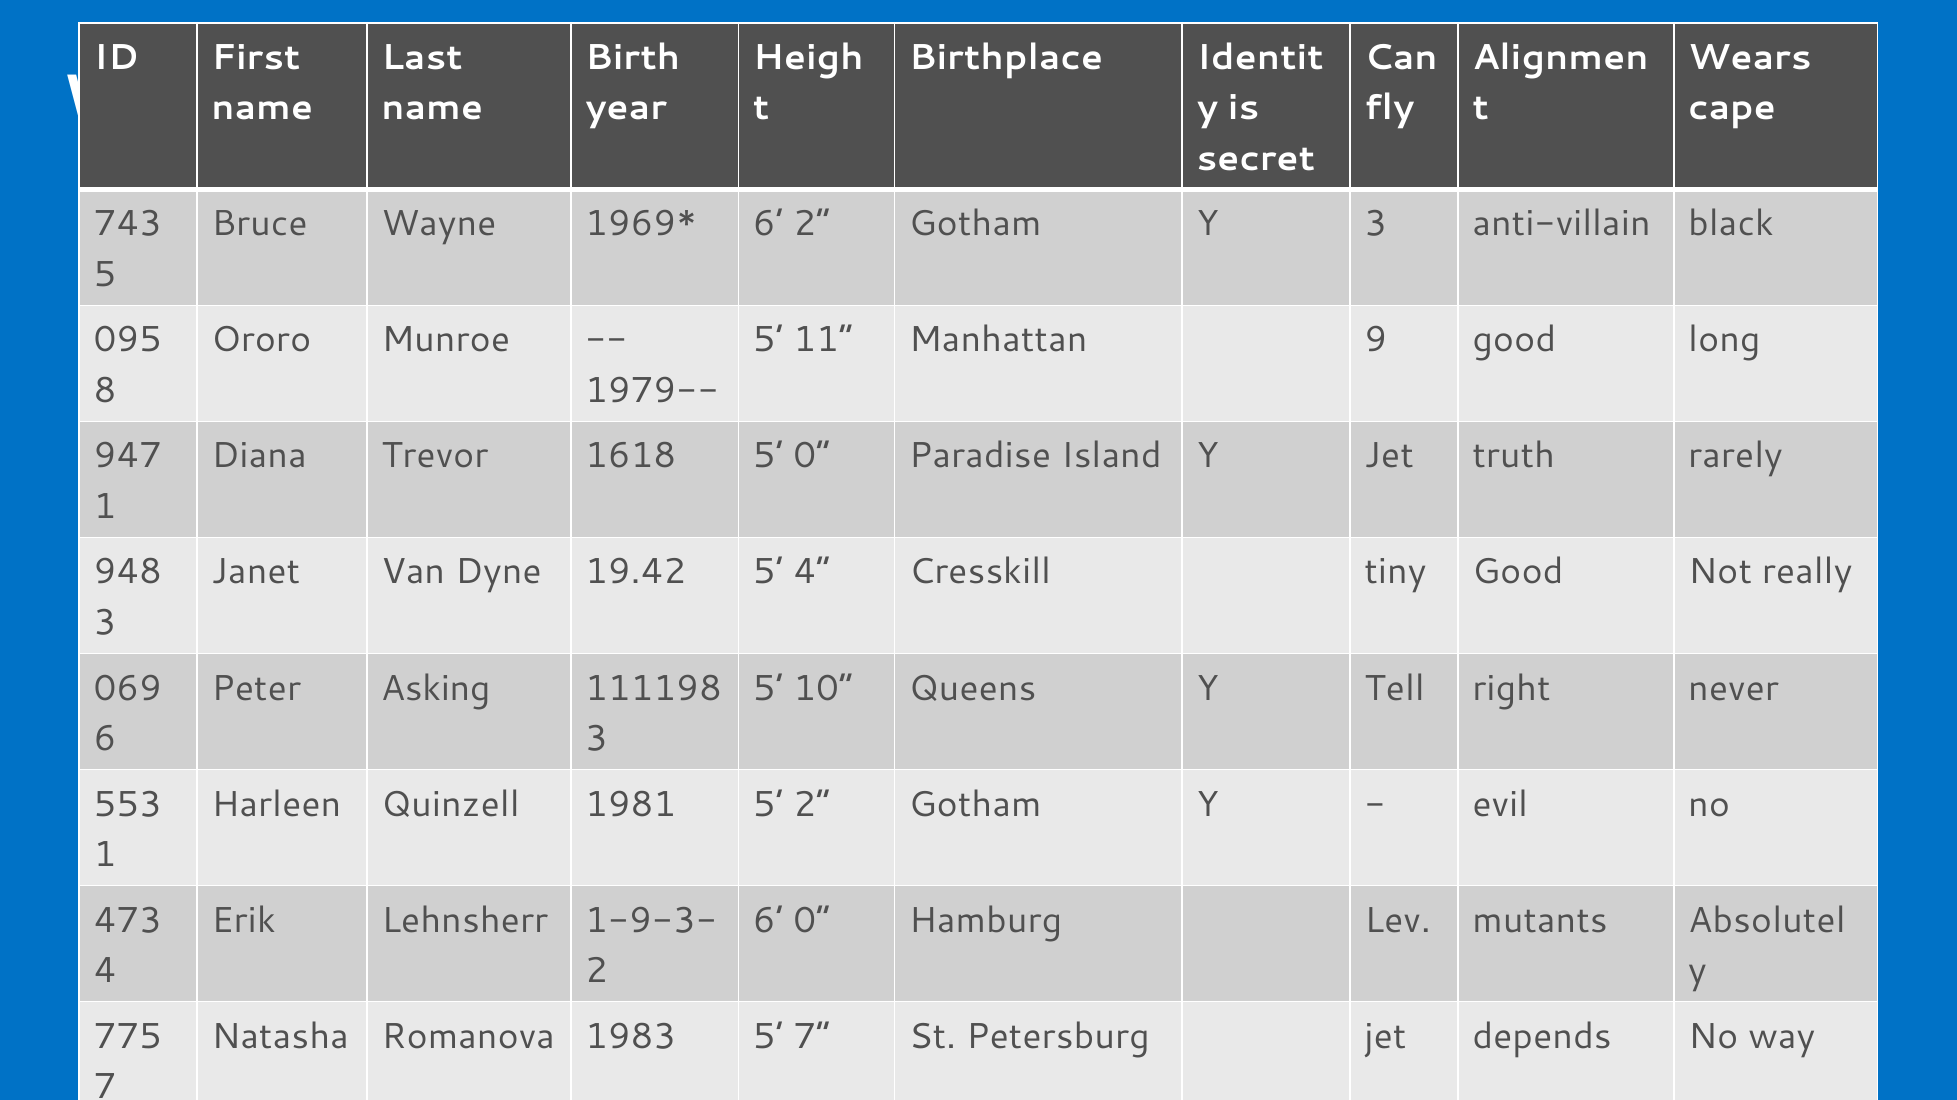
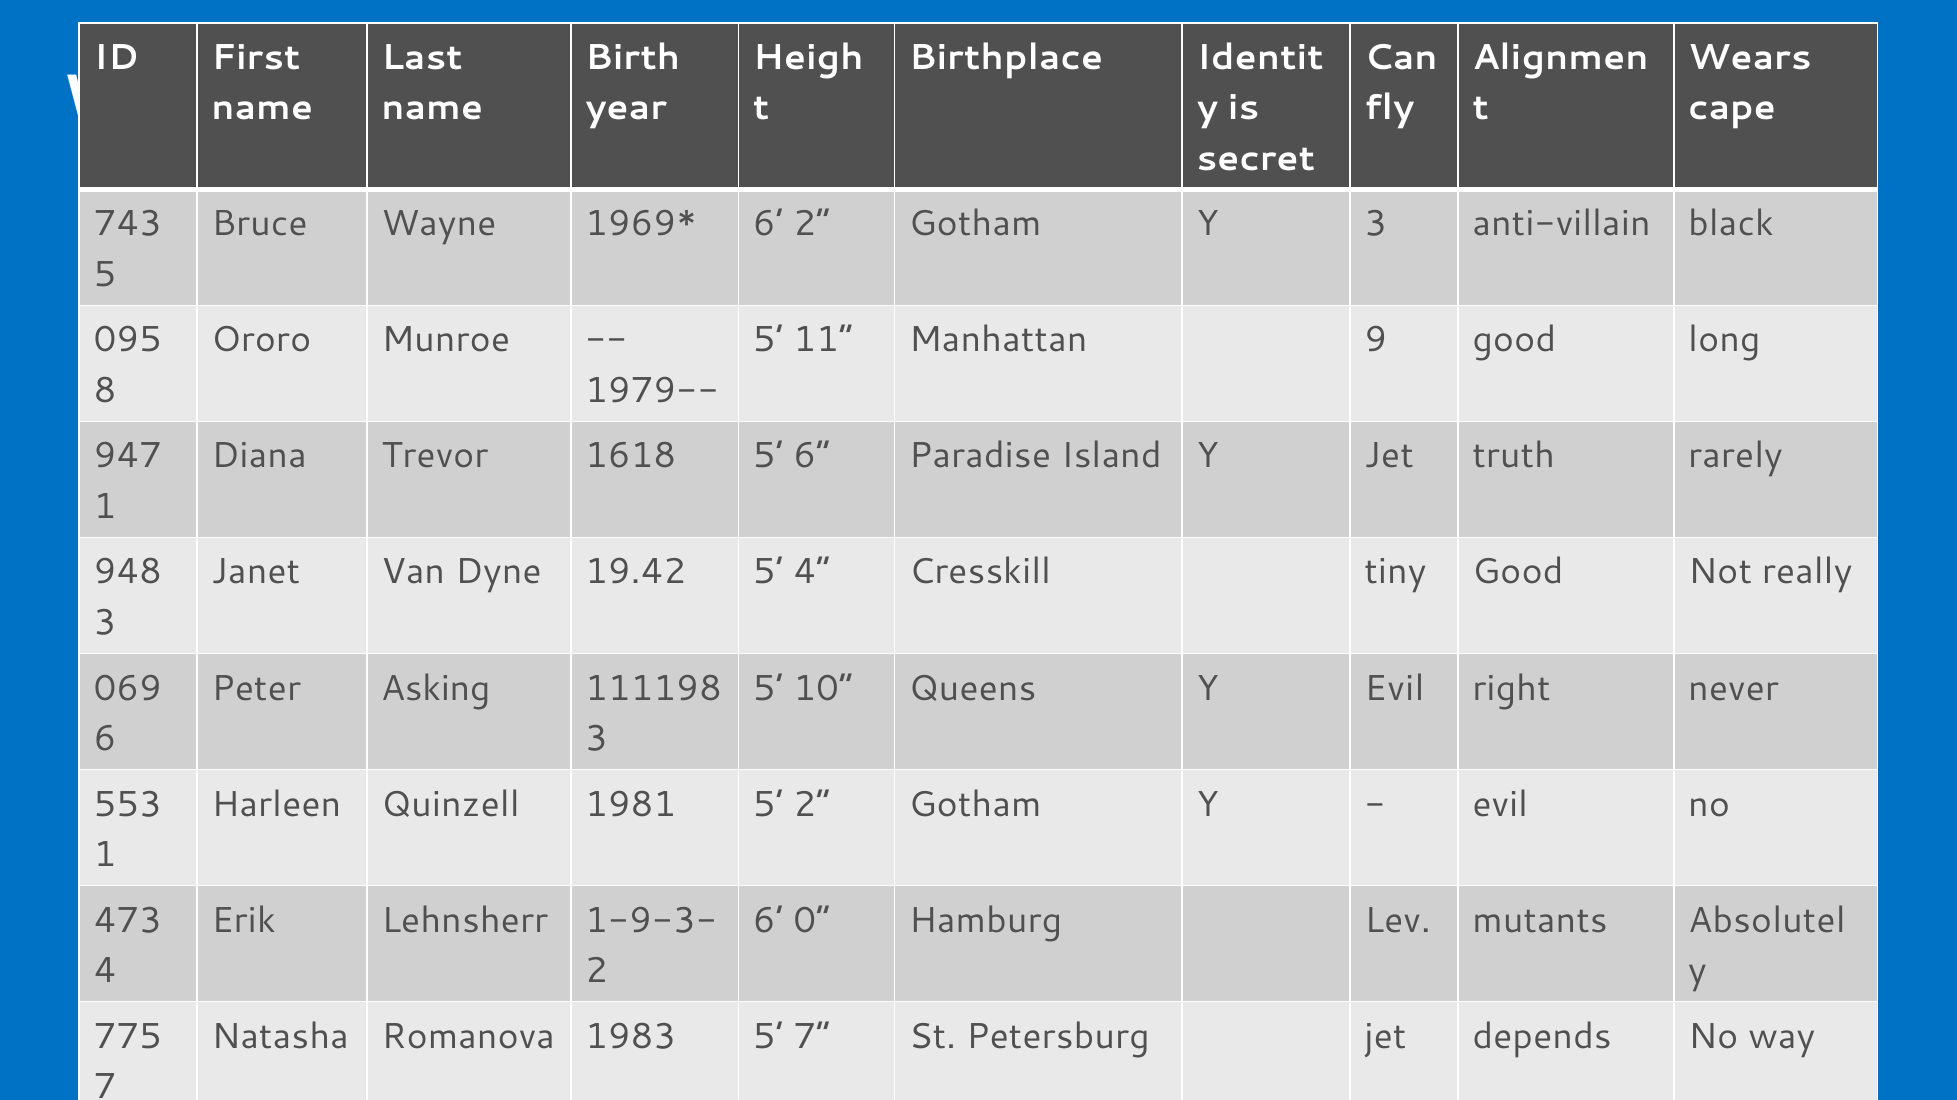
1618 5 0: 0 -> 6 (812, 456)
Y Tell: Tell -> Evil (1394, 689)
